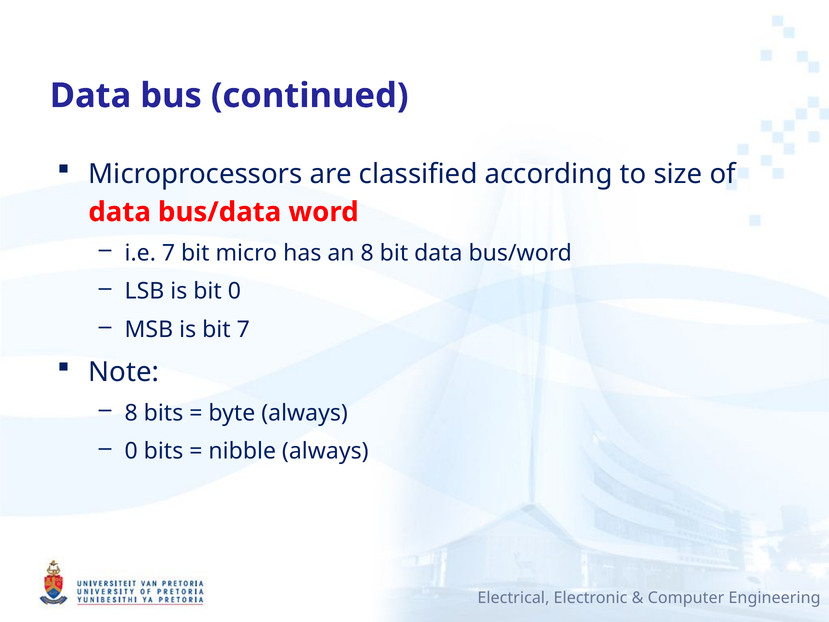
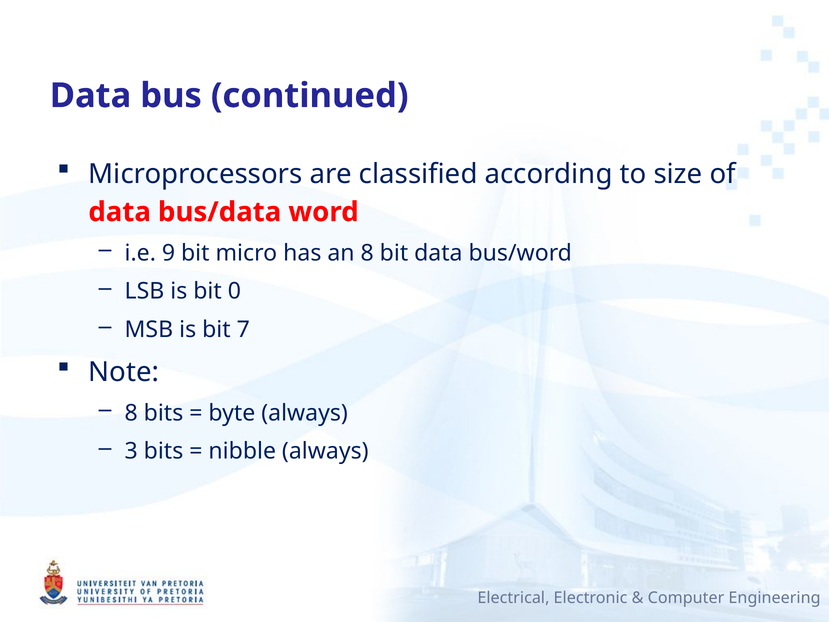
i.e 7: 7 -> 9 (169, 253)
0: 0 -> 3 (131, 451)
